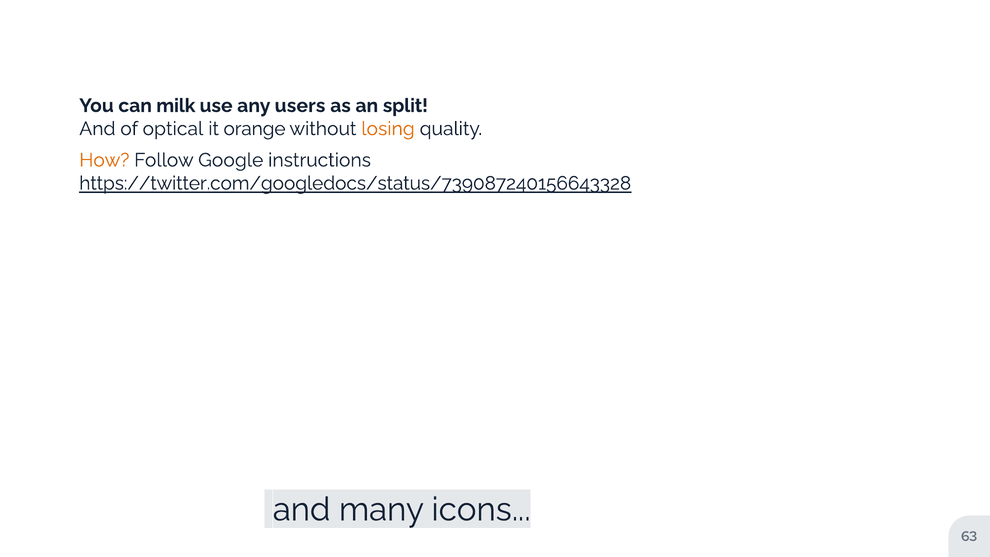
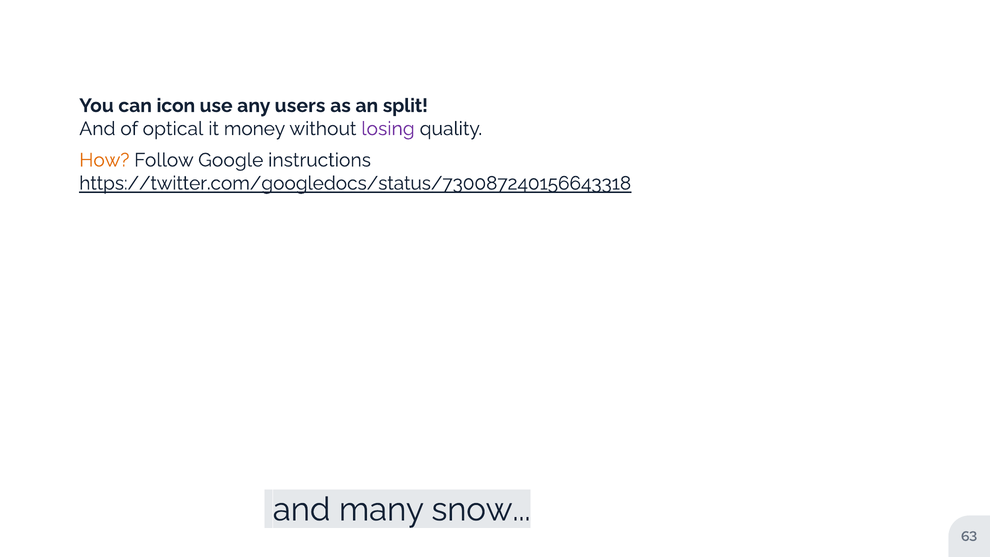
milk: milk -> icon (176, 106)
orange: orange -> money (255, 129)
losing colour: orange -> purple (388, 129)
https://twitter.com/googledocs/status/739087240156643328: https://twitter.com/googledocs/status/739087240156643328 -> https://twitter.com/googledocs/status/730087240156643318 (355, 183)
icons: icons -> snow (481, 509)
